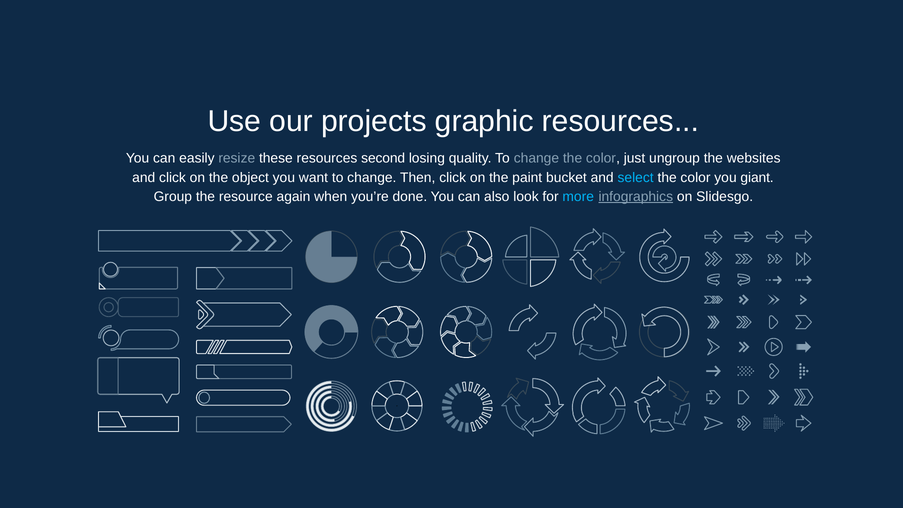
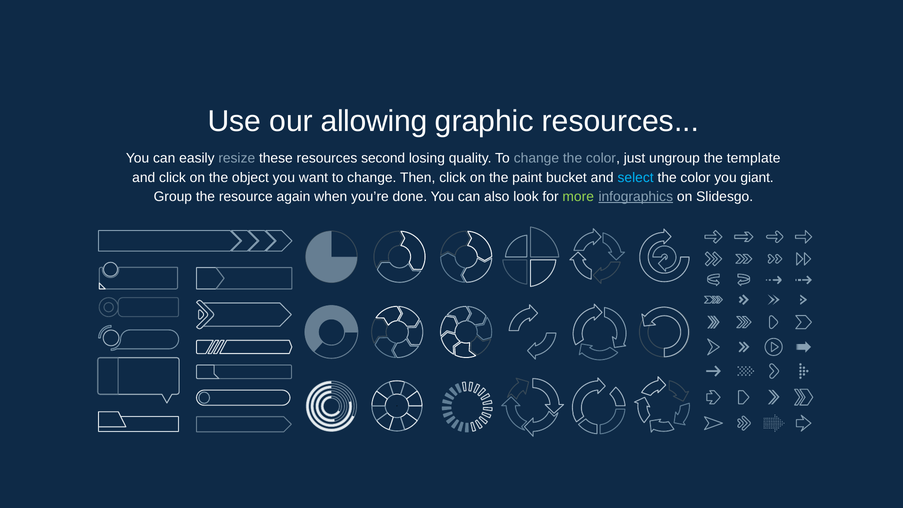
projects: projects -> allowing (374, 121)
websites: websites -> template (754, 158)
more colour: light blue -> light green (578, 196)
